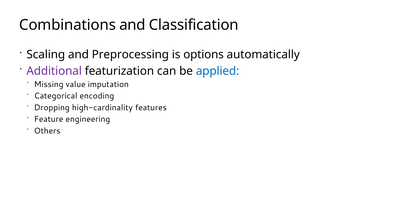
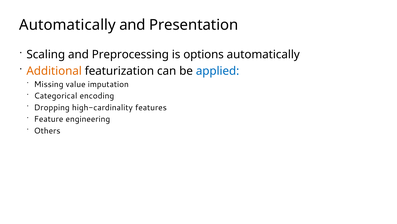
Combinations: Combinations -> Automatically (67, 25)
Classification: Classification -> Presentation (194, 25)
Additional colour: purple -> orange (54, 71)
